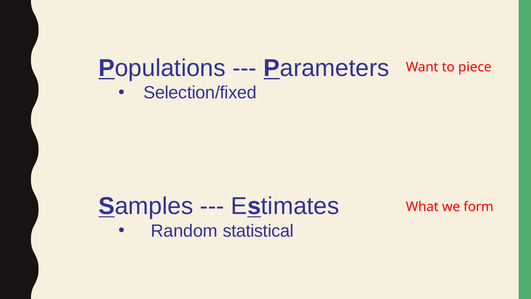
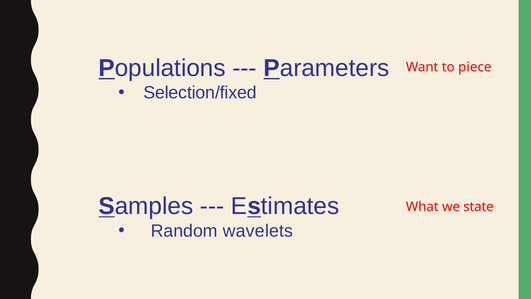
form: form -> state (478, 207)
statistical: statistical -> wavelets (258, 231)
